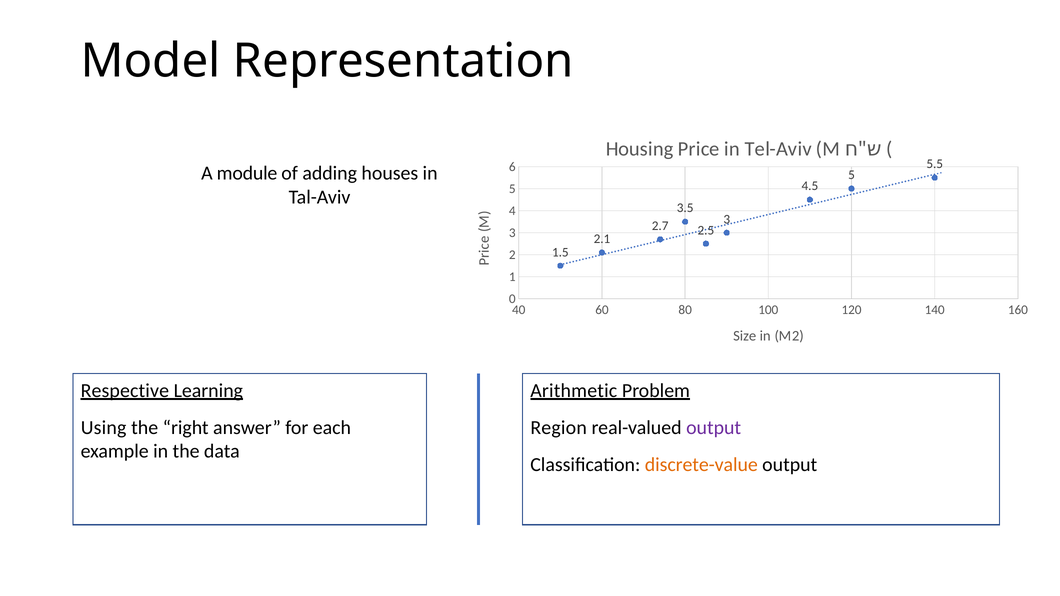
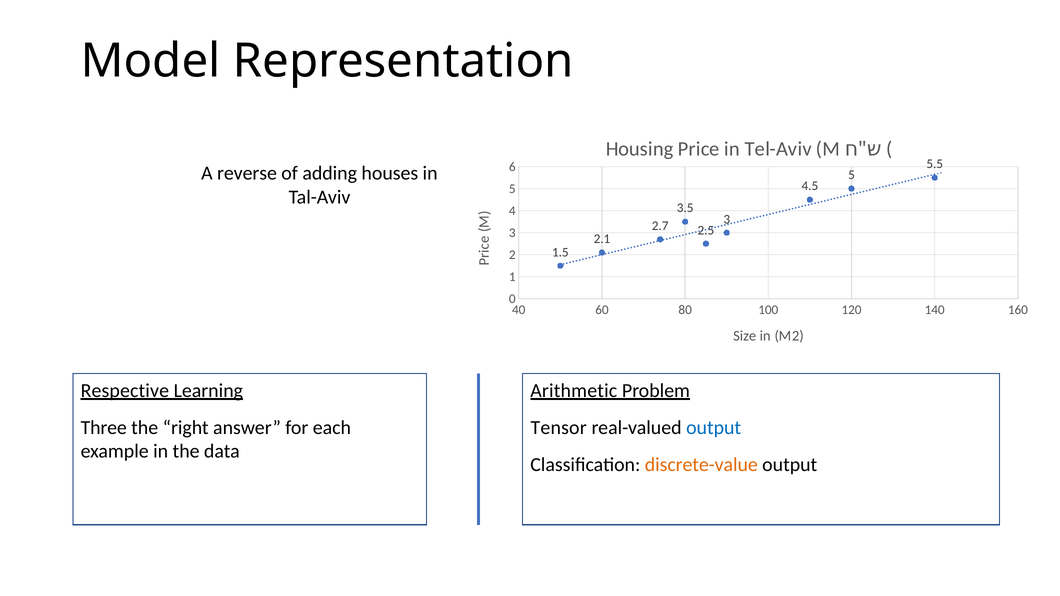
module: module -> reverse (247, 173)
Using: Using -> Three (104, 428)
Region: Region -> Tensor (559, 428)
output colour: purple -> blue (714, 428)
